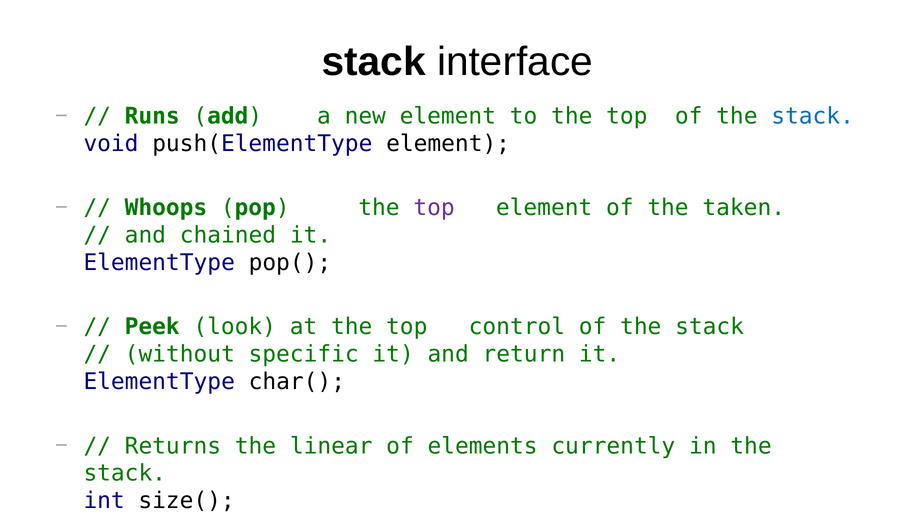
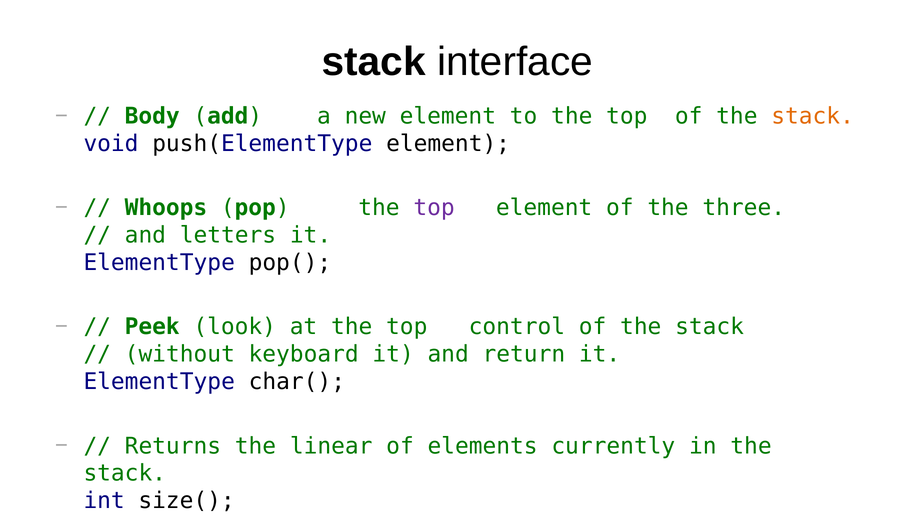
Runs: Runs -> Body (152, 116)
stack colour: blue -> orange (813, 116)
taken: taken -> three (744, 208)
chained: chained -> letters (228, 235)
specific: specific -> keyboard (304, 354)
